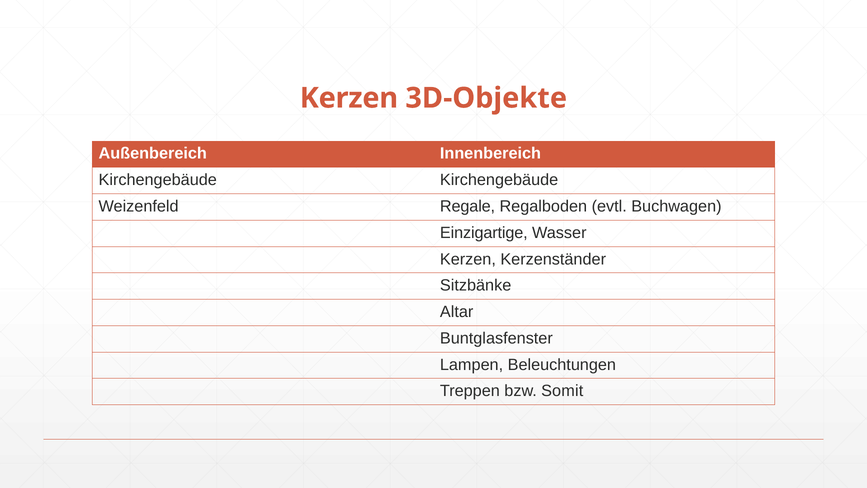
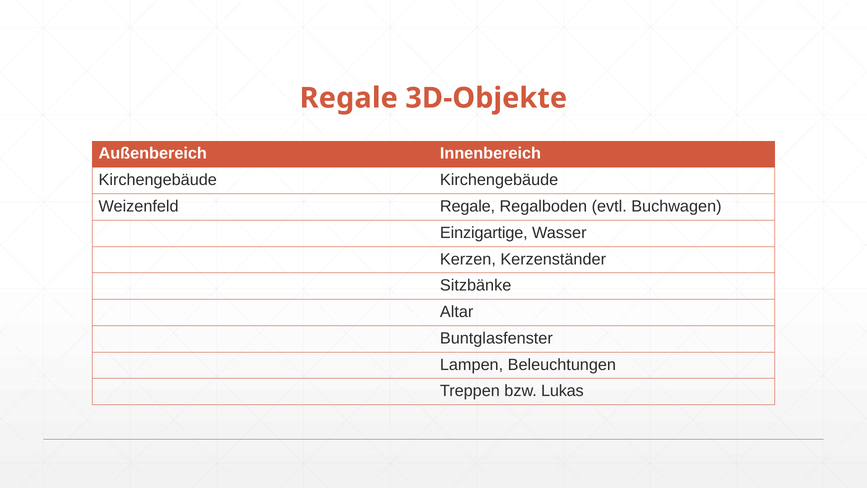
Kerzen: Kerzen -> Regale (349, 98)
Somit: Somit -> Lukas (562, 391)
